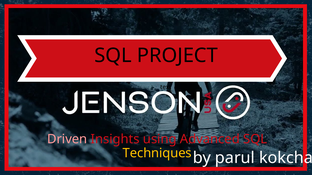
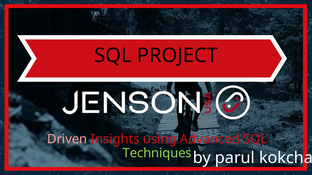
Techniques colour: yellow -> light green (157, 154)
